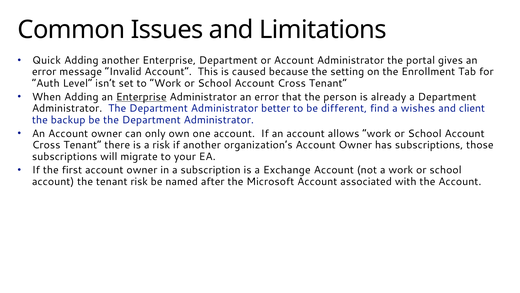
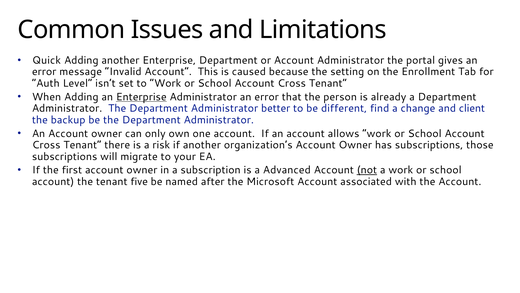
wishes: wishes -> change (418, 108)
Exchange: Exchange -> Advanced (287, 170)
not underline: none -> present (367, 170)
tenant risk: risk -> five (139, 181)
